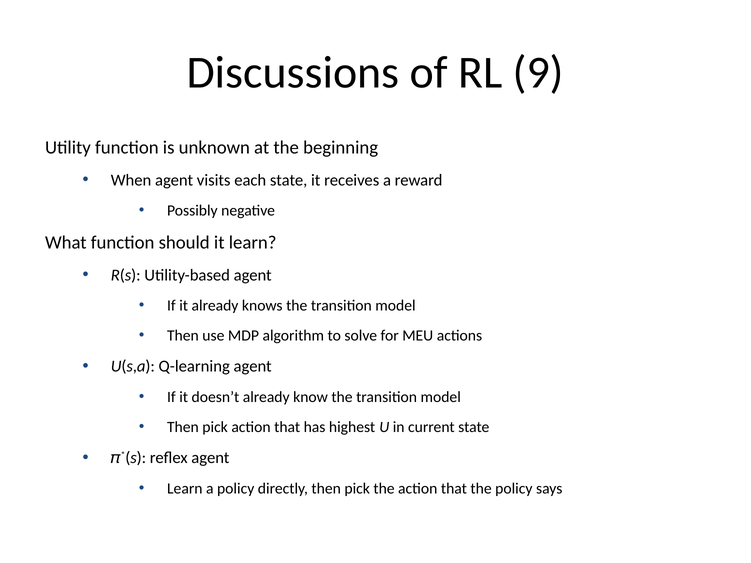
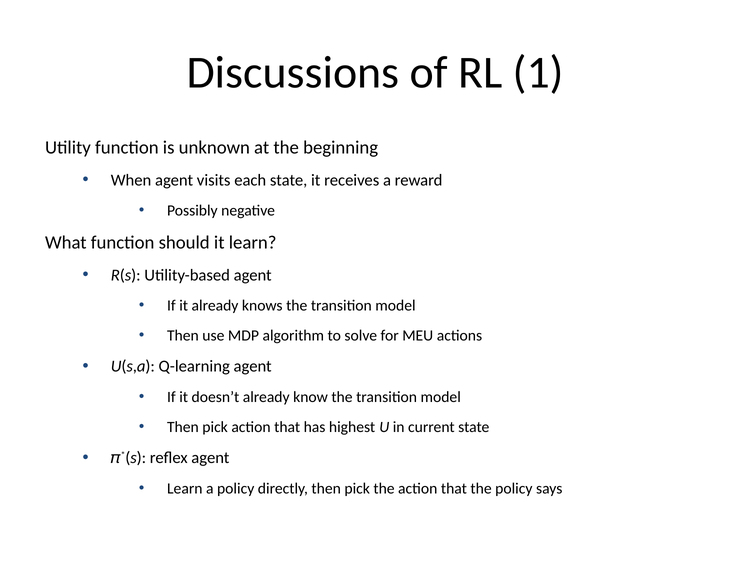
9: 9 -> 1 (538, 73)
